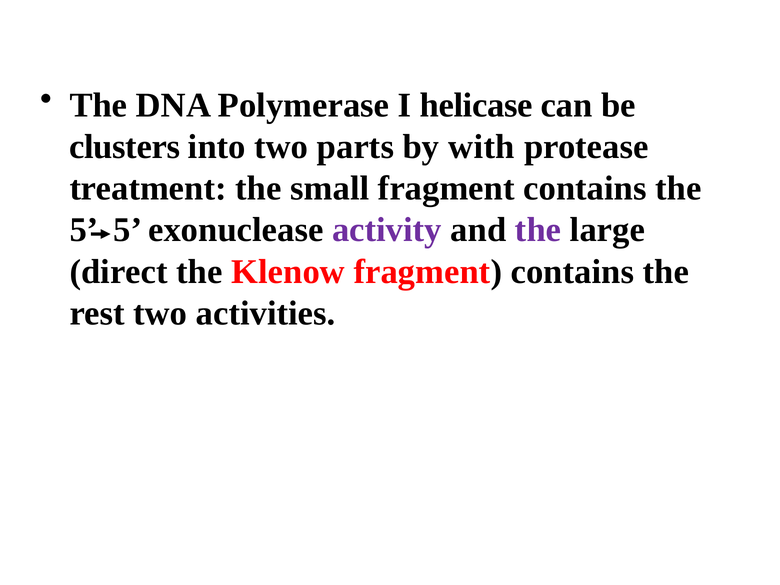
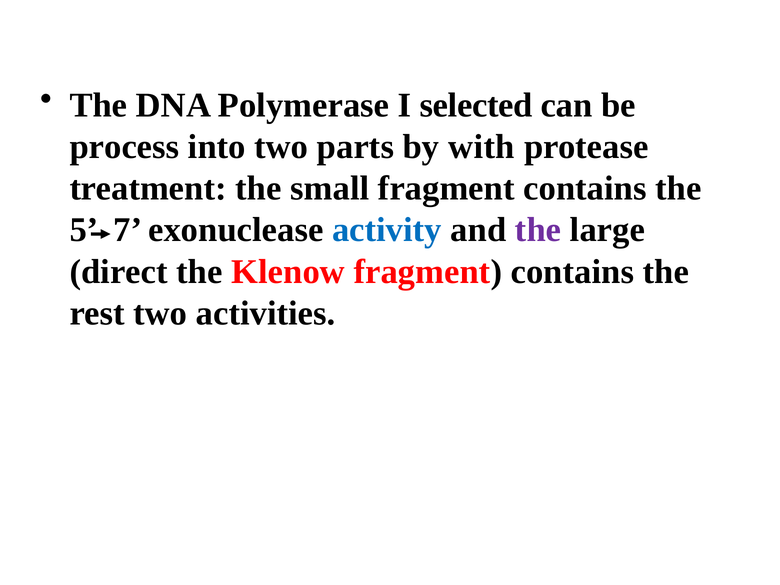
helicase: helicase -> selected (476, 105)
clusters: clusters -> process (124, 147)
5 5: 5 -> 7 (128, 230)
activity colour: purple -> blue (387, 230)
